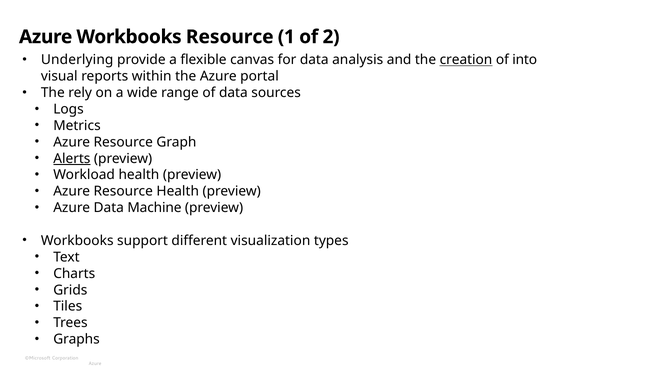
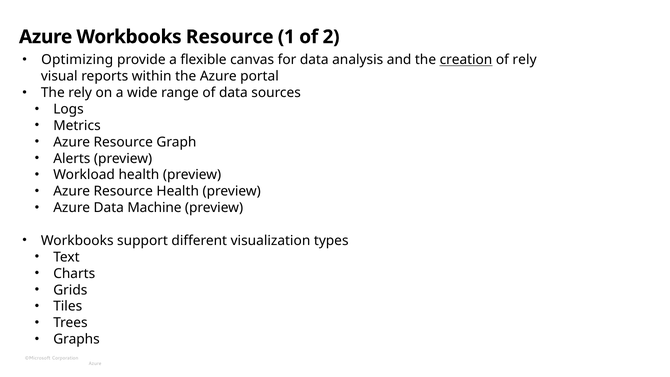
Underlying: Underlying -> Optimizing (77, 60)
of into: into -> rely (525, 60)
Alerts underline: present -> none (72, 158)
